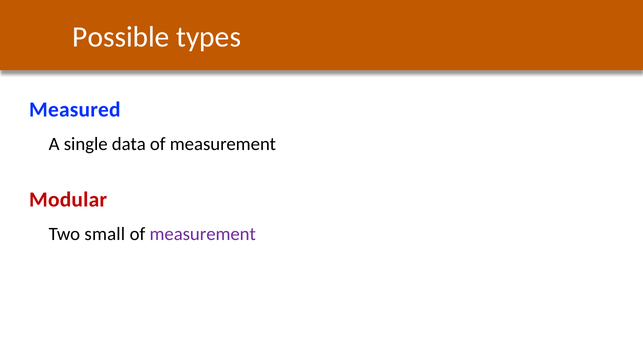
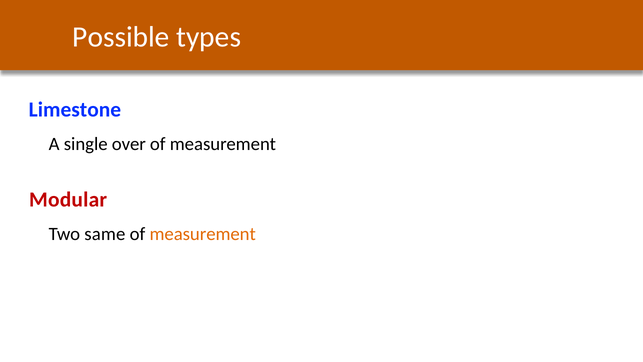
Measured: Measured -> Limestone (75, 110)
data: data -> over (129, 144)
small: small -> same (105, 234)
measurement colour: purple -> orange (203, 234)
